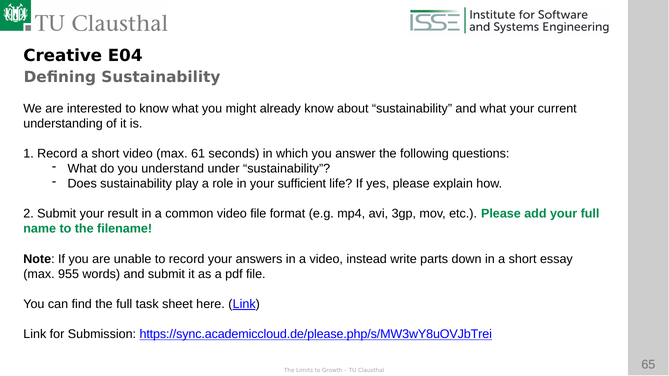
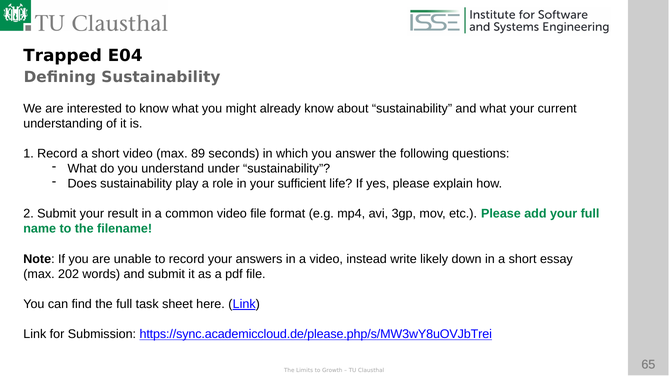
Creative: Creative -> Trapped (63, 56)
61: 61 -> 89 (198, 154)
parts: parts -> likely (434, 259)
955: 955 -> 202 (69, 274)
